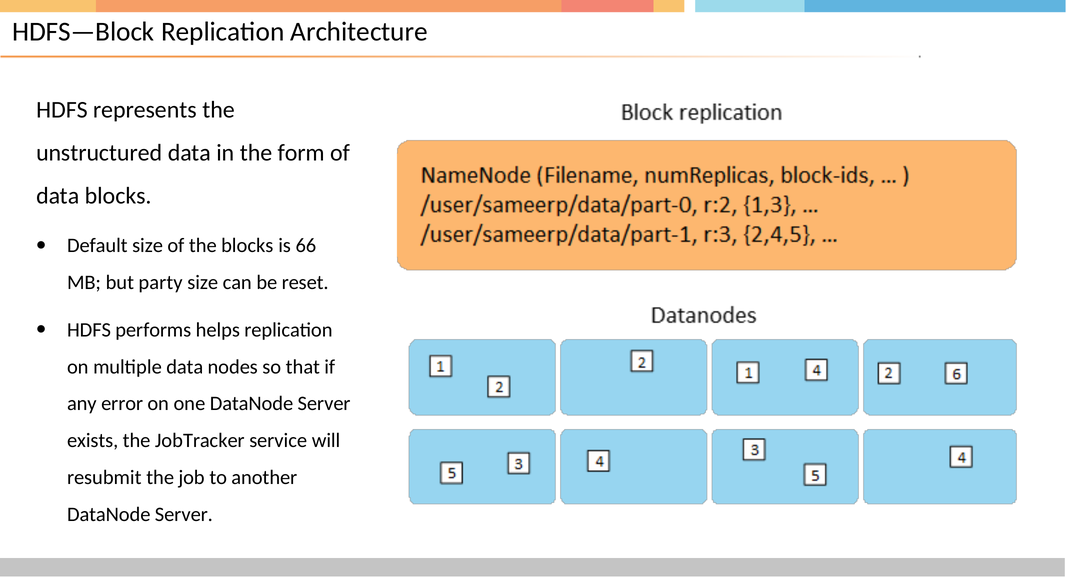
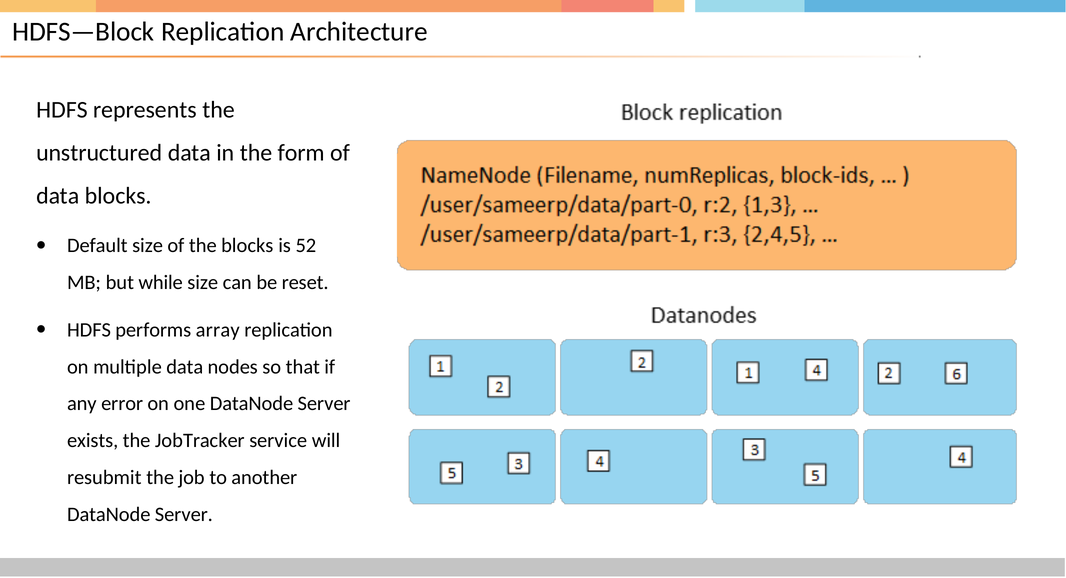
66: 66 -> 52 (306, 246)
party: party -> while (161, 283)
helps: helps -> array (218, 330)
